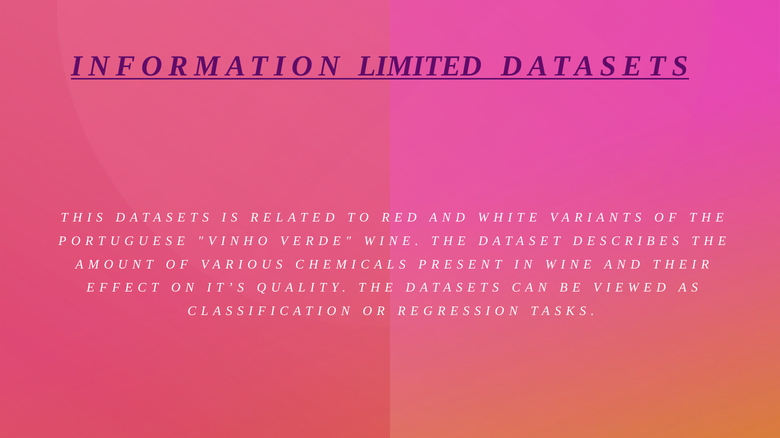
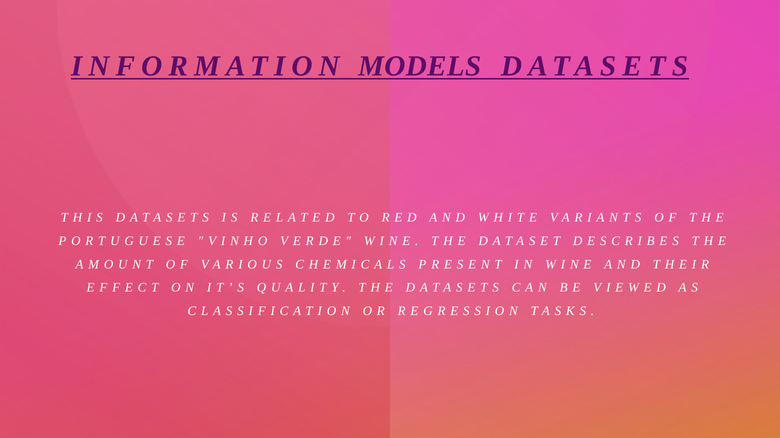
LIMITED: LIMITED -> MODELS (420, 66)
